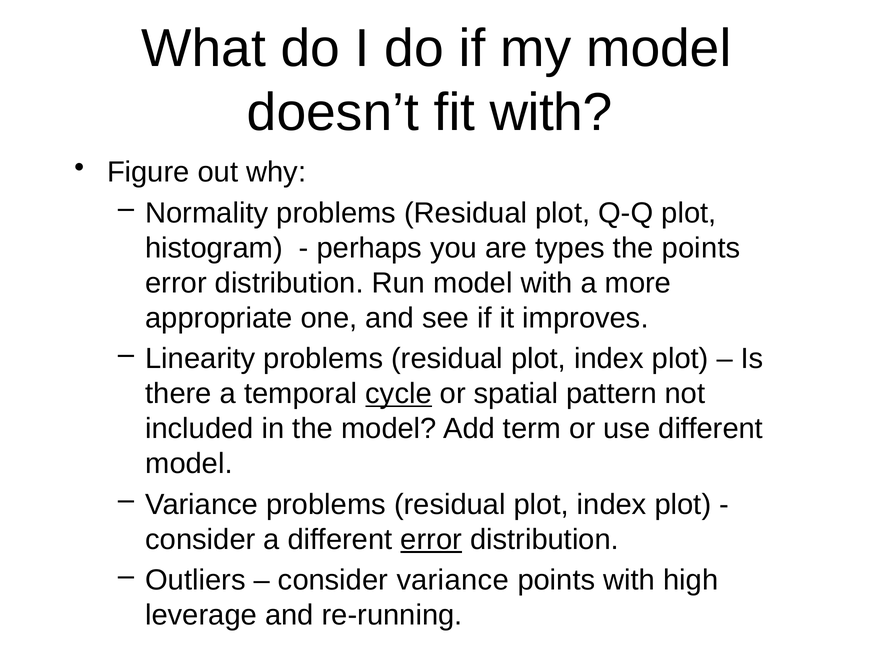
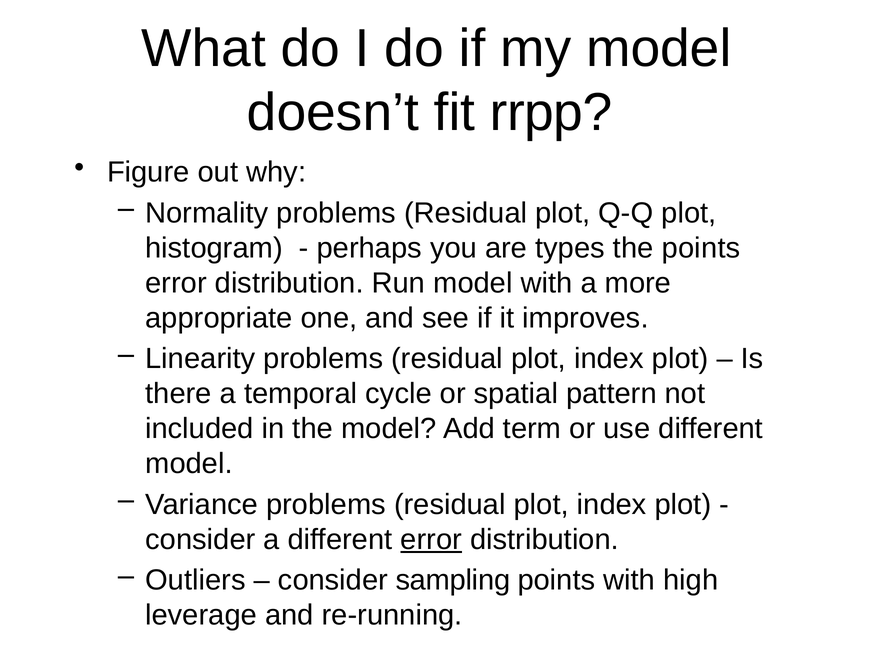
fit with: with -> rrpp (551, 113)
cycle underline: present -> none (399, 393)
consider variance: variance -> sampling (453, 580)
